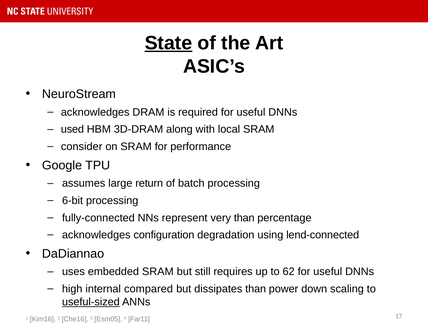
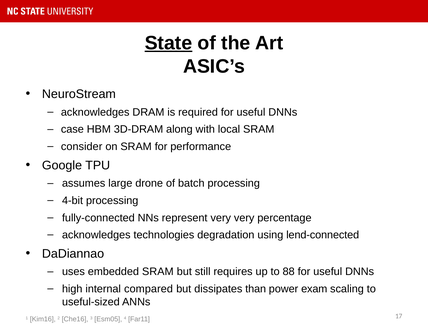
used: used -> case (72, 129)
return: return -> drone (149, 183)
6-bit: 6-bit -> 4-bit (73, 200)
very than: than -> very (244, 218)
configuration: configuration -> technologies (164, 235)
62: 62 -> 88 (289, 272)
down: down -> exam (314, 289)
useful-sized underline: present -> none (91, 302)
